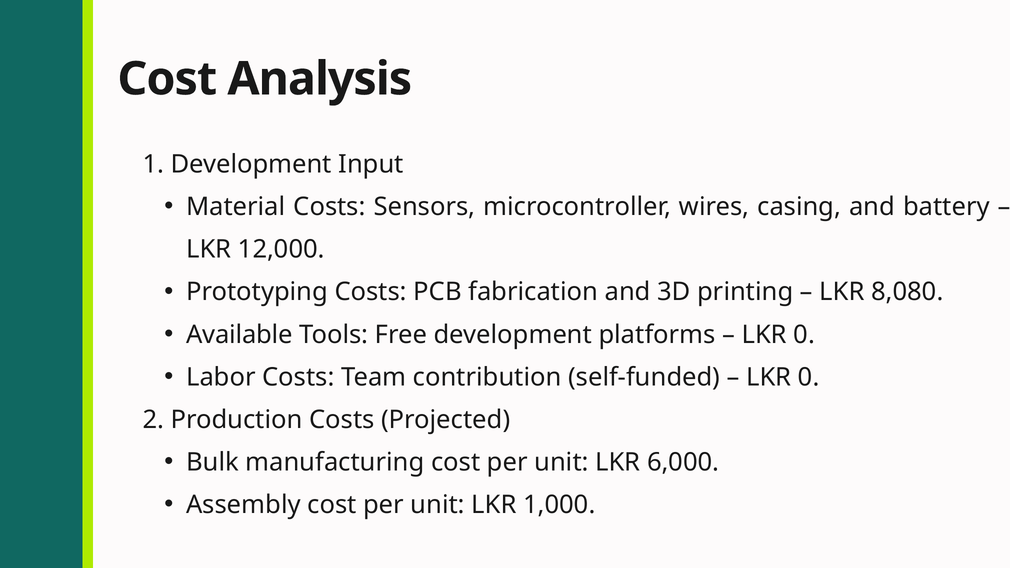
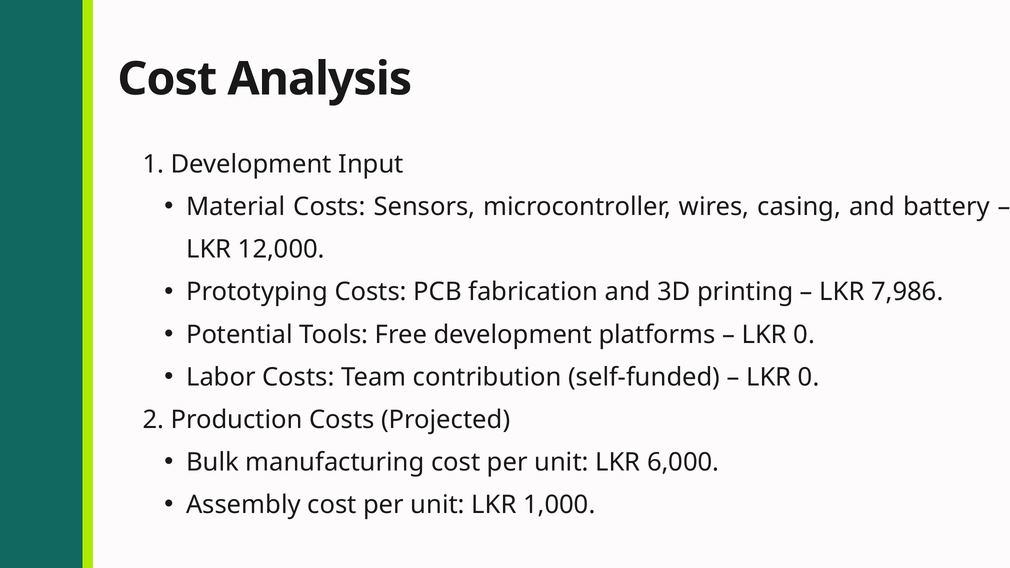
8,080: 8,080 -> 7,986 (907, 292)
Available: Available -> Potential (239, 335)
